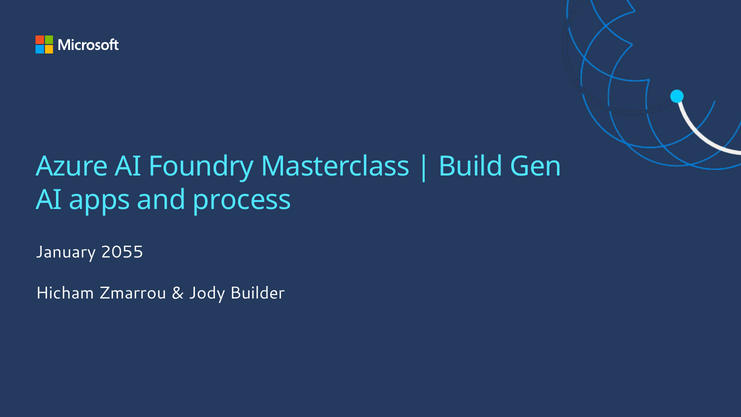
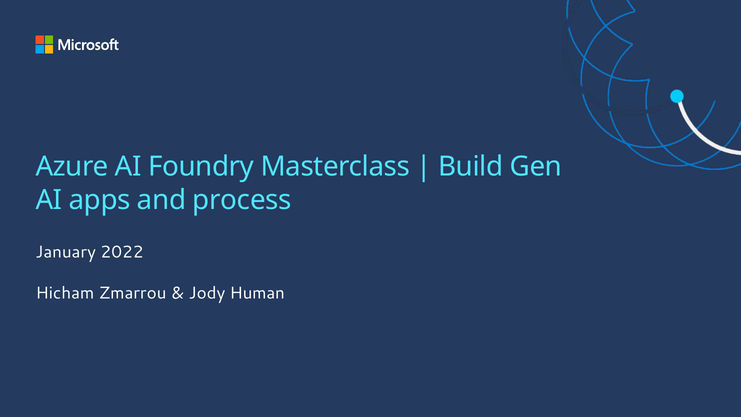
2055: 2055 -> 2022 (122, 252)
Builder: Builder -> Human (257, 293)
